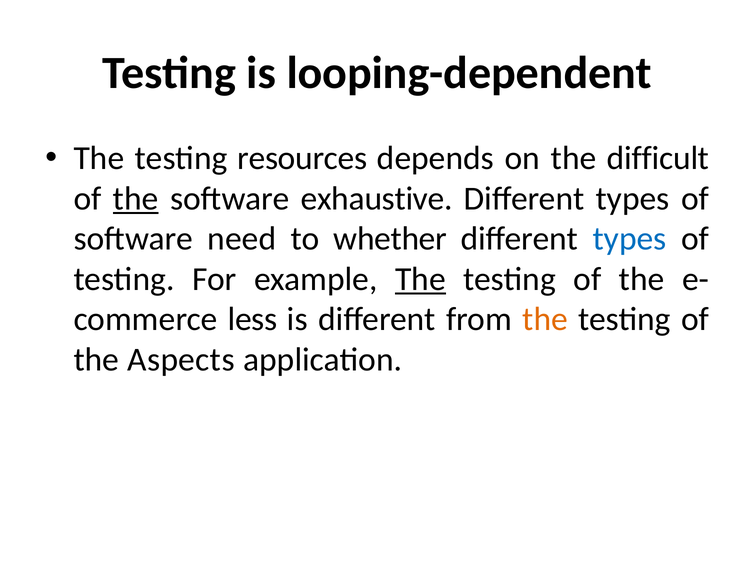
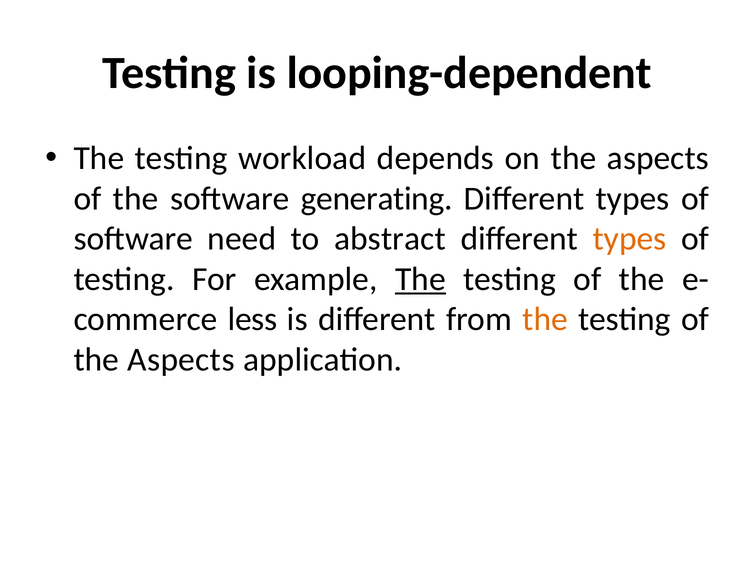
resources: resources -> workload (302, 158)
on the difficult: difficult -> aspects (658, 158)
the underline: present -> none (136, 199)
exhaustive: exhaustive -> generating (377, 199)
whether: whether -> abstract (390, 239)
types colour: blue -> orange (630, 239)
